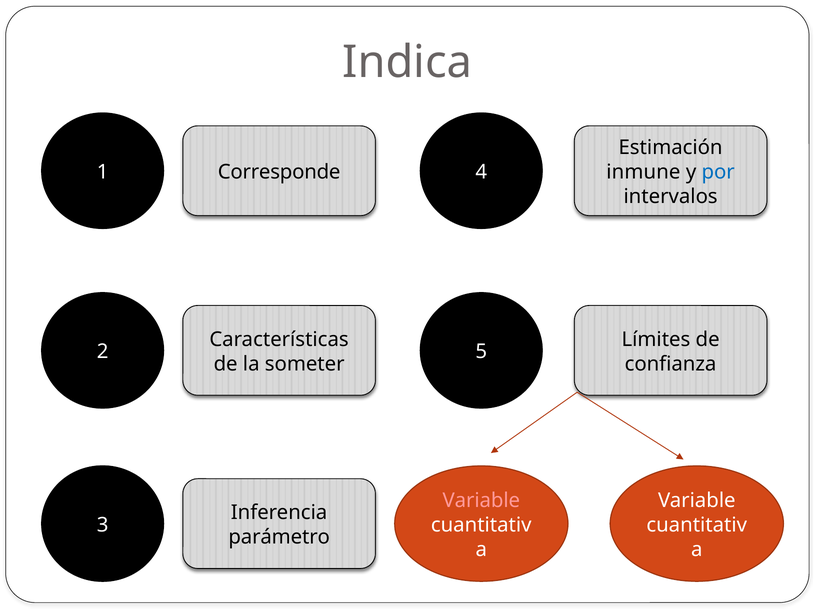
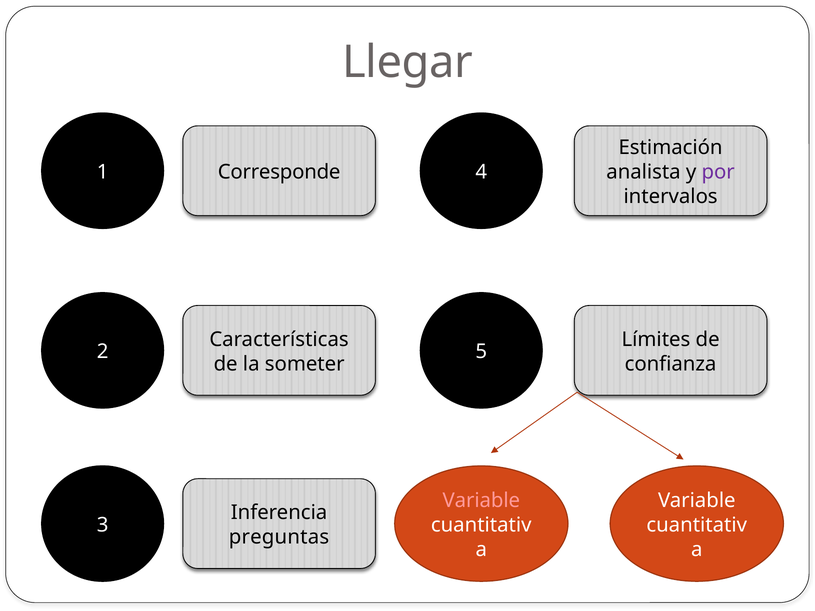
Indica: Indica -> Llegar (408, 62)
inmune: inmune -> analista (644, 172)
por colour: blue -> purple (718, 172)
parámetro: parámetro -> preguntas (279, 537)
